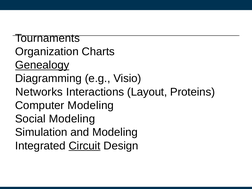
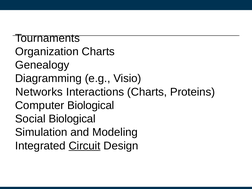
Genealogy underline: present -> none (42, 65)
Interactions Layout: Layout -> Charts (147, 92)
Computer Modeling: Modeling -> Biological (91, 105)
Social Modeling: Modeling -> Biological (72, 119)
